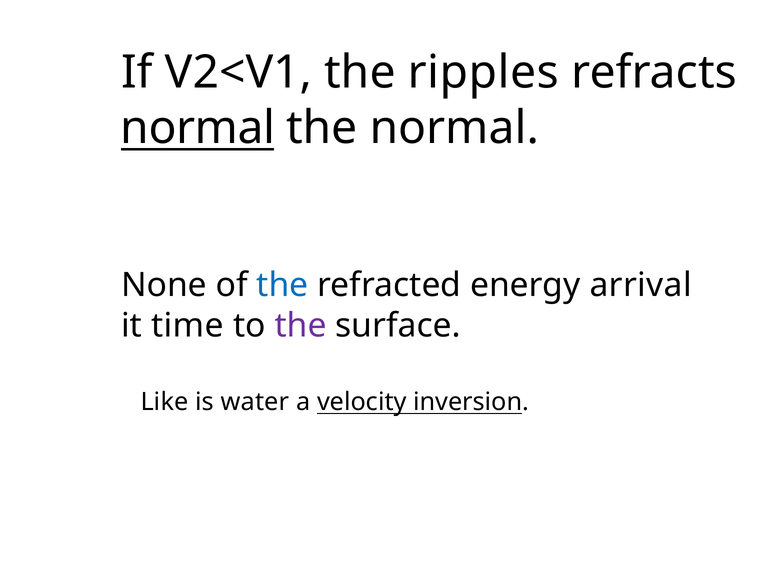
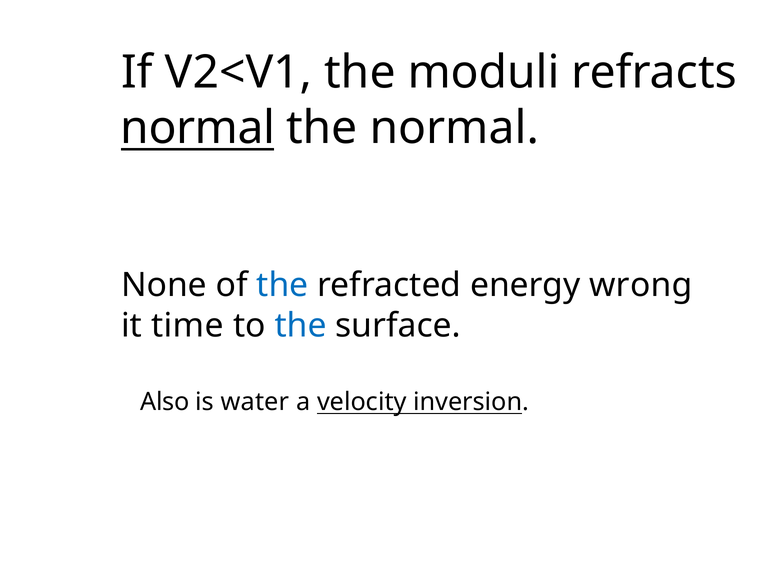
ripples: ripples -> moduli (484, 73)
arrival: arrival -> wrong (641, 285)
the colour: purple -> blue (301, 326)
Like: Like -> Also (165, 402)
